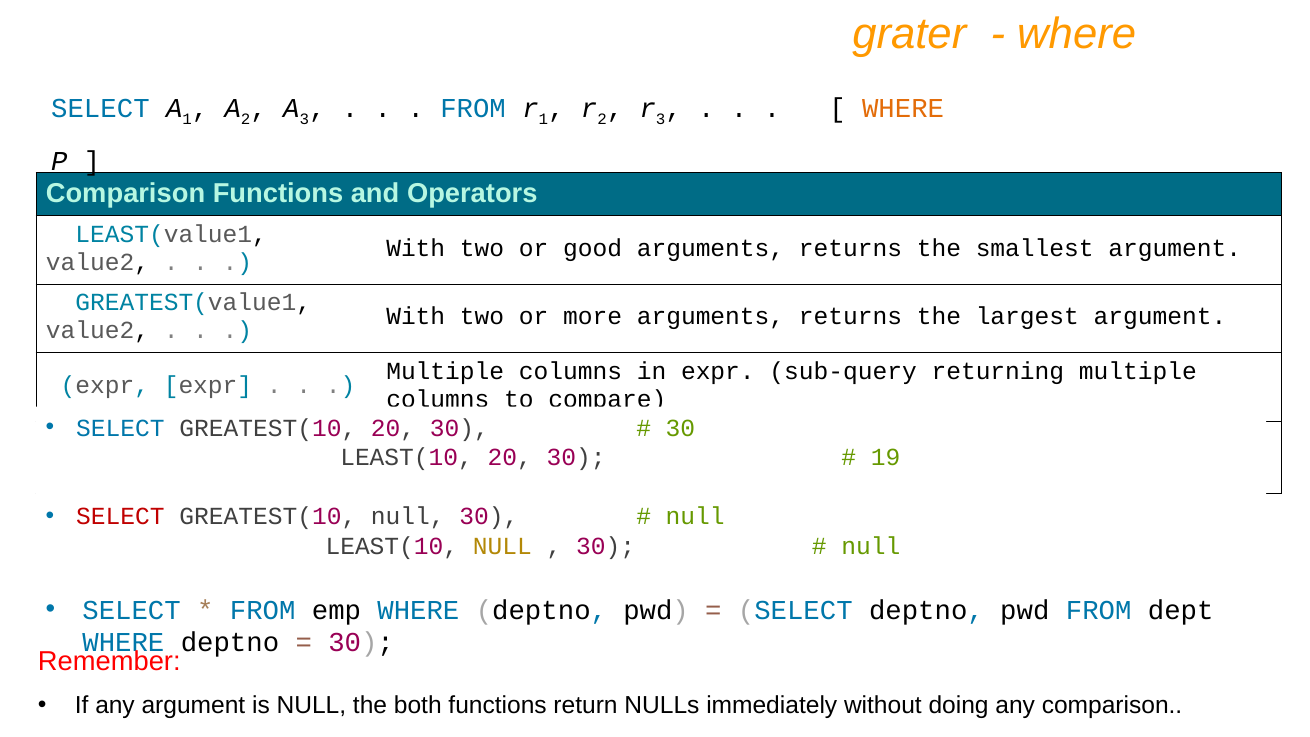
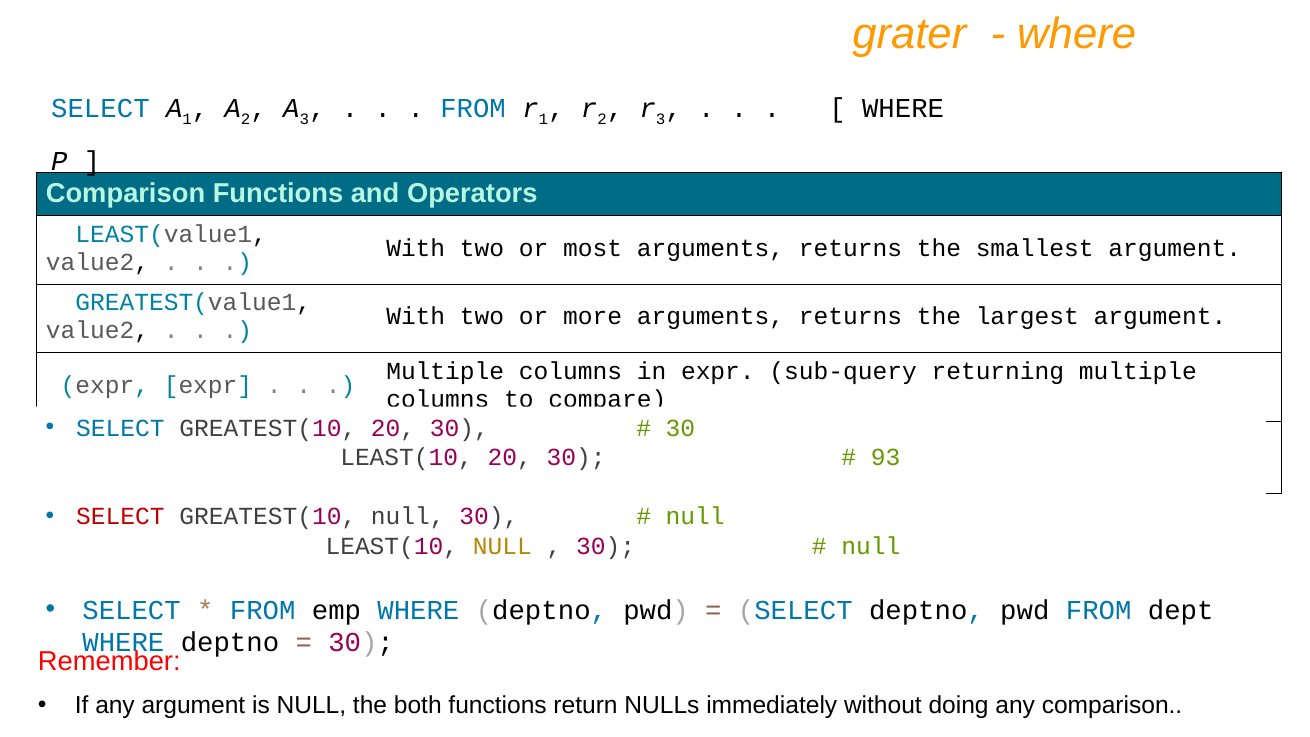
WHERE colour: orange -> black (903, 108)
good: good -> most (593, 248)
19: 19 -> 93 (886, 457)
